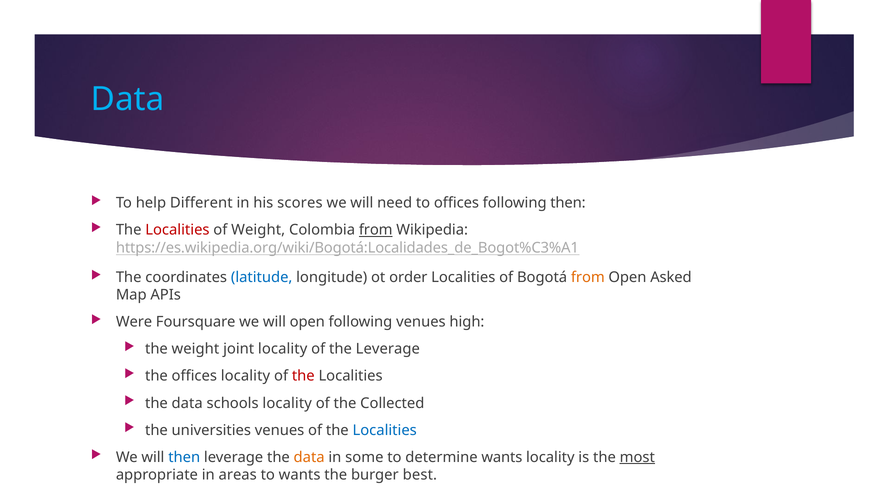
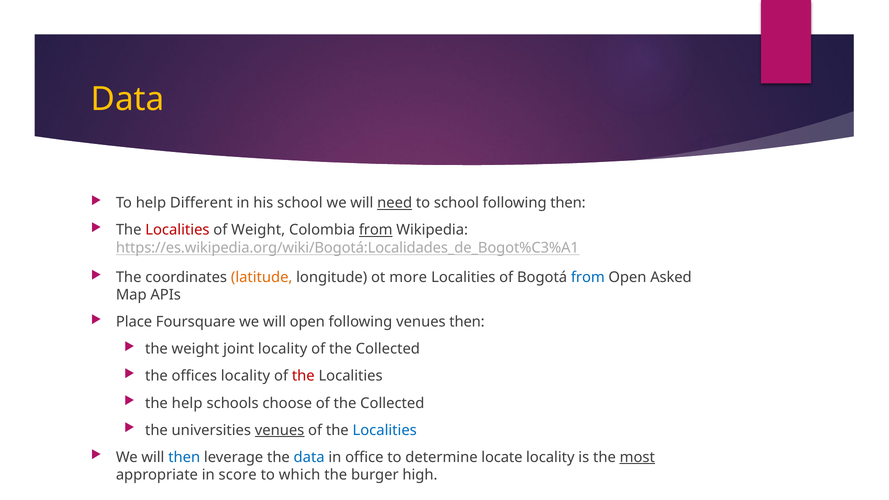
Data colour: light blue -> yellow (128, 99)
his scores: scores -> school (300, 203)
need underline: none -> present (395, 203)
to offices: offices -> school (456, 203)
latitude colour: blue -> orange (262, 277)
order: order -> more (408, 277)
from colour: orange -> blue (588, 277)
Were: Were -> Place (134, 322)
venues high: high -> then (467, 322)
Leverage: Leverage -> Collected (388, 349)
data: data -> help (187, 403)
schools locality: locality -> choose (287, 403)
venues underline: none -> present (280, 430)
data colour: orange -> blue (309, 457)
some: some -> office (364, 457)
determine wants: wants -> locate (502, 457)
areas: areas -> score (238, 475)
to wants: wants -> which (300, 475)
best: best -> high (420, 475)
